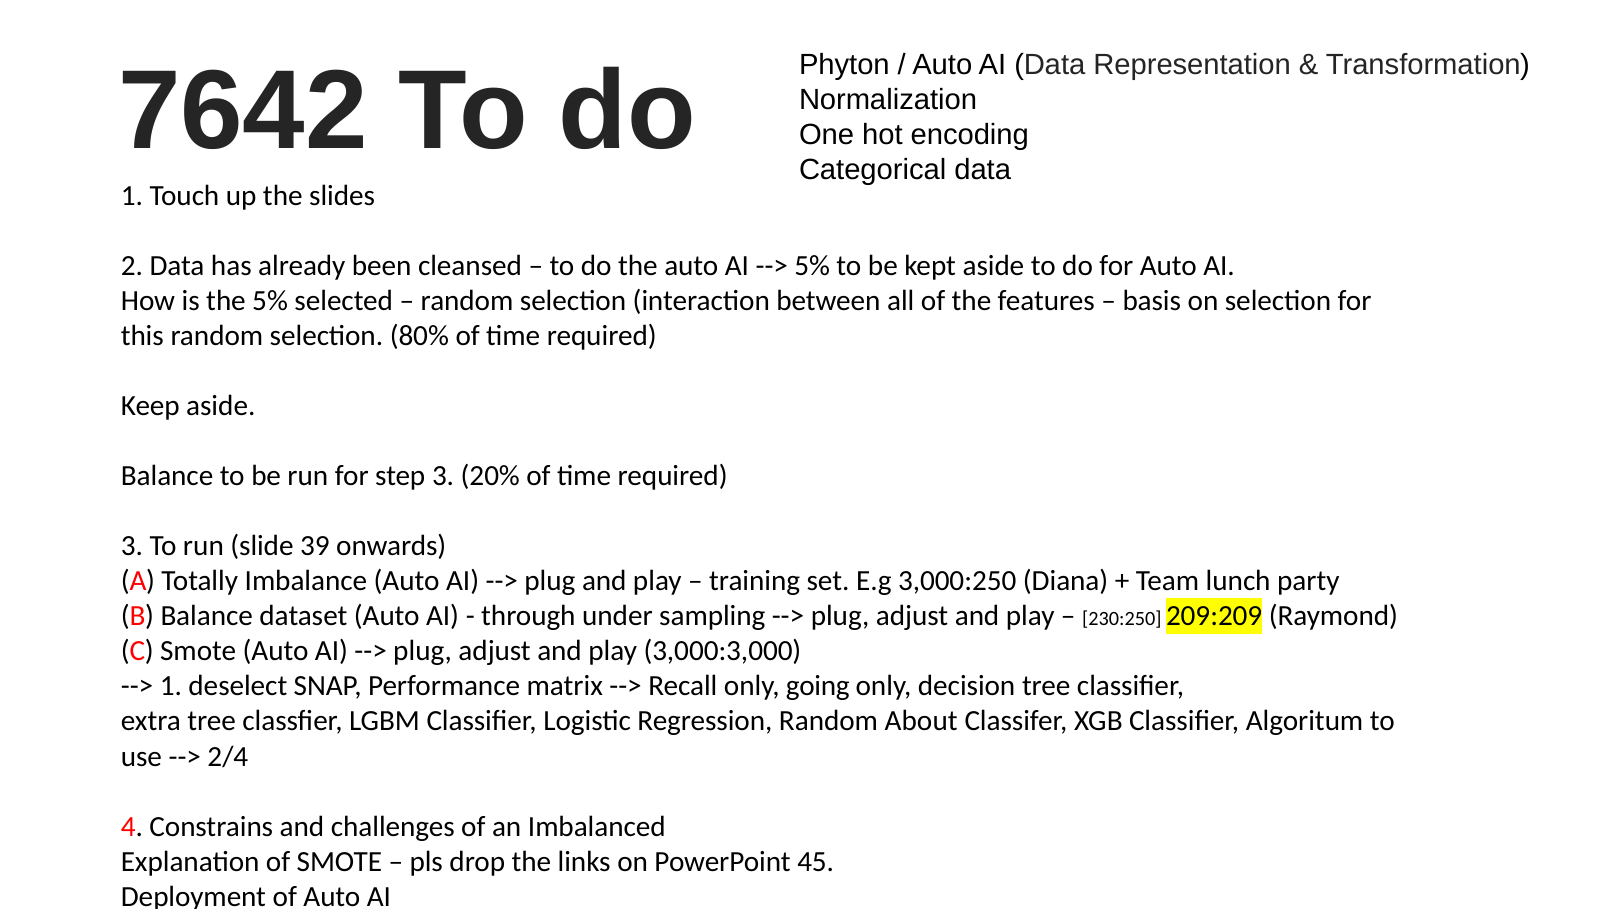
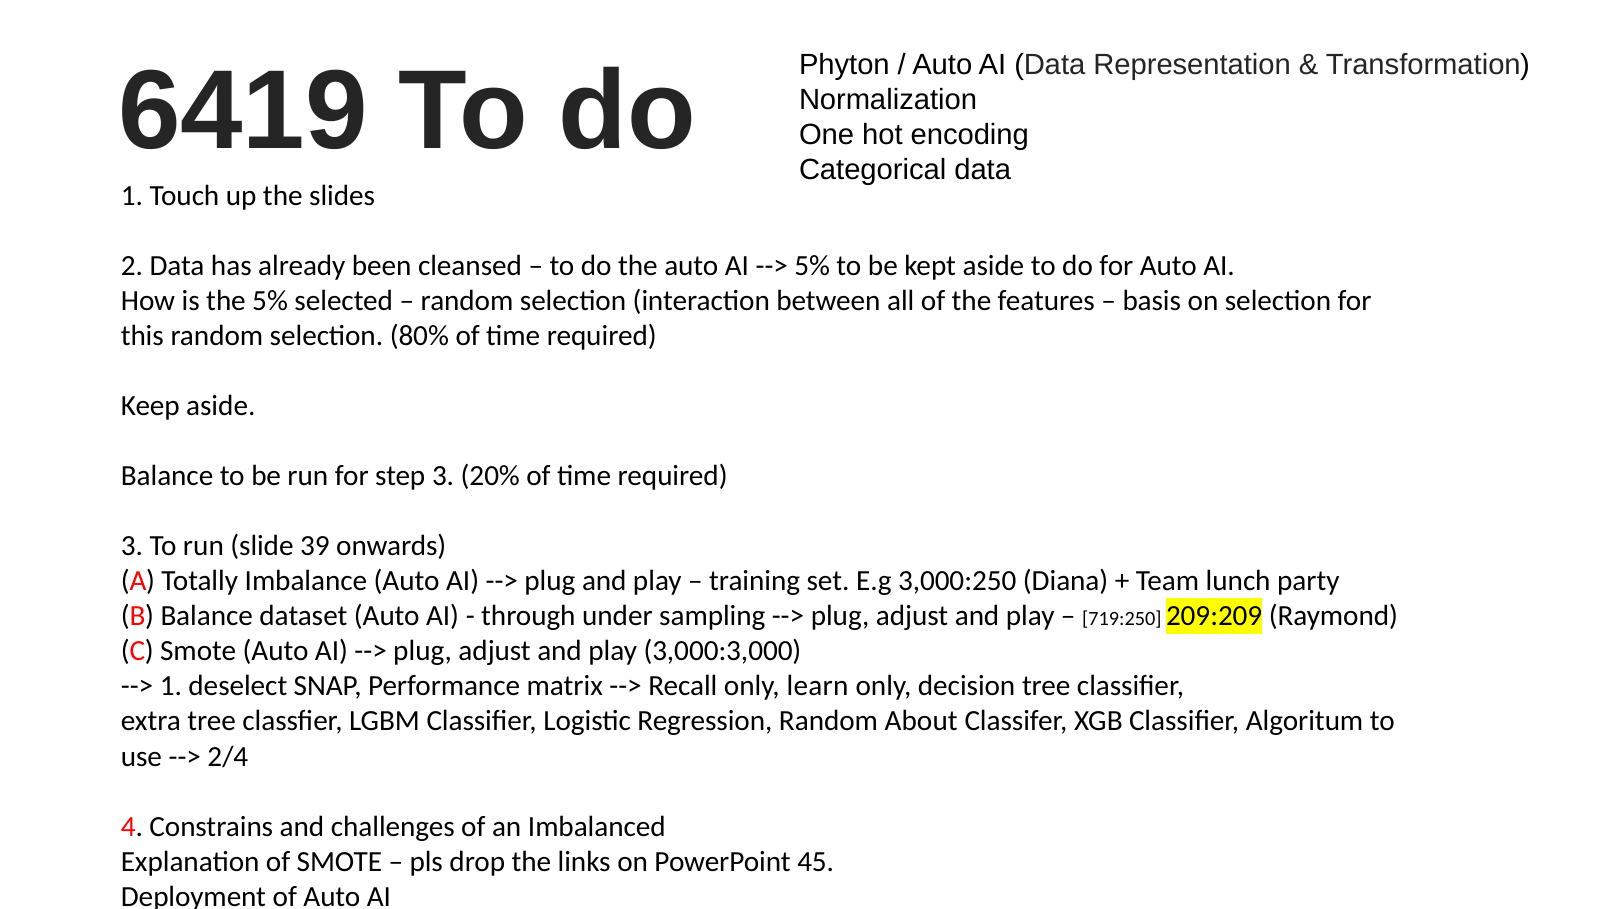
7642: 7642 -> 6419 (243, 112)
230:250: 230:250 -> 719:250 (1122, 620)
going: going -> learn (817, 687)
